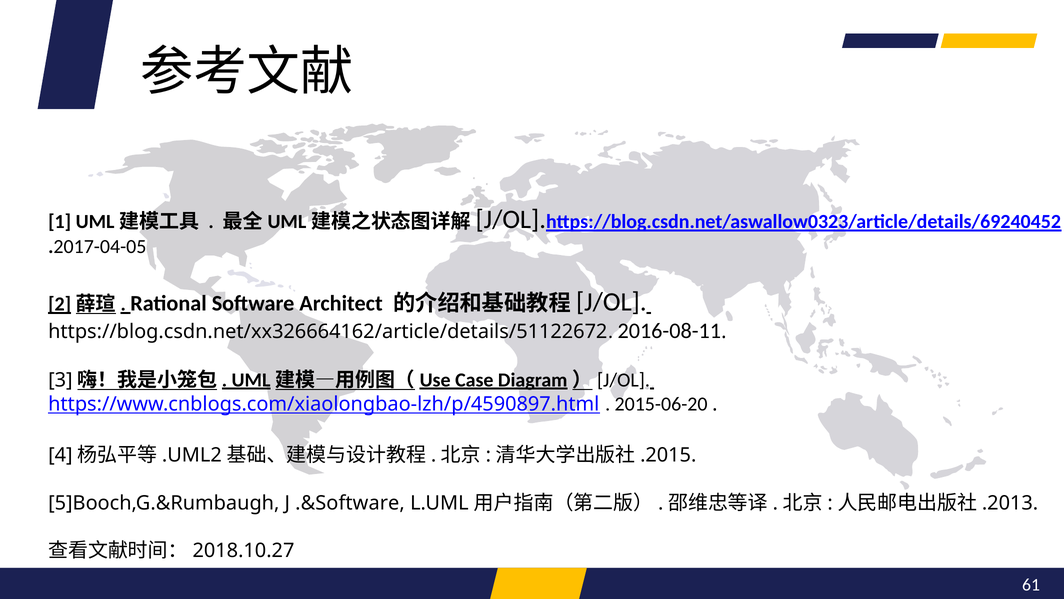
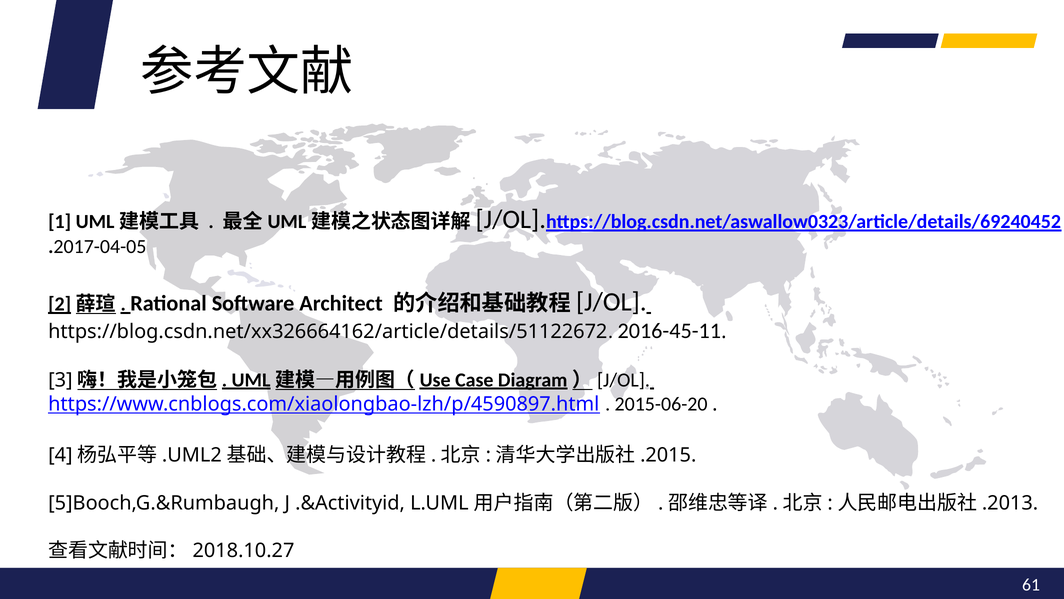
2016-08-11: 2016-08-11 -> 2016-45-11 (669, 331)
.&Software: .&Software -> .&Activityid (350, 503)
